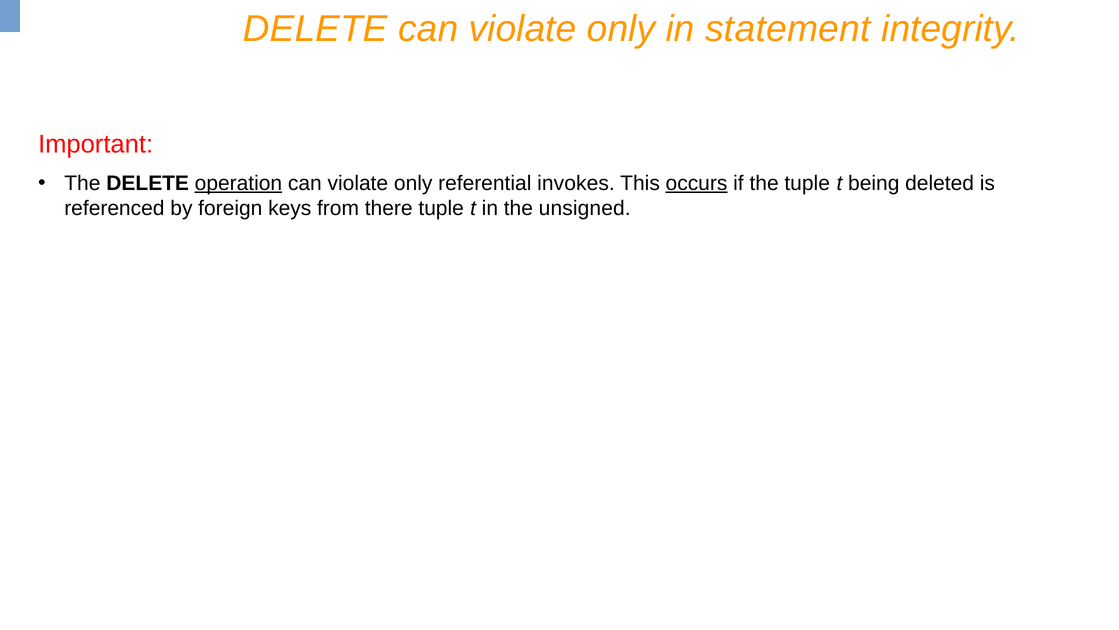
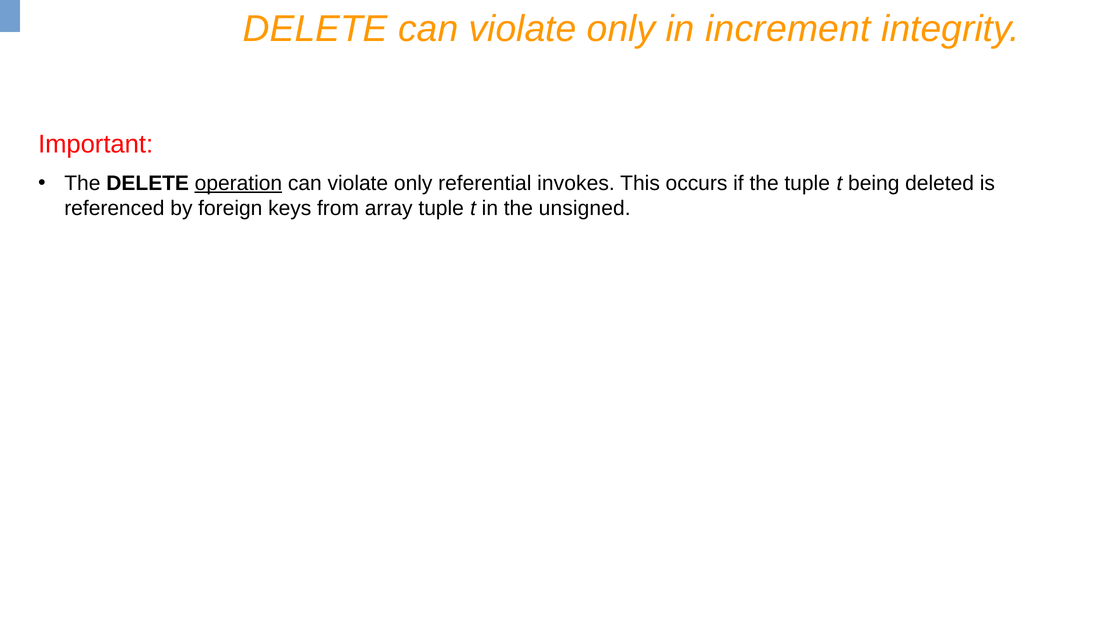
statement: statement -> increment (788, 29)
occurs underline: present -> none (696, 183)
there: there -> array (389, 208)
